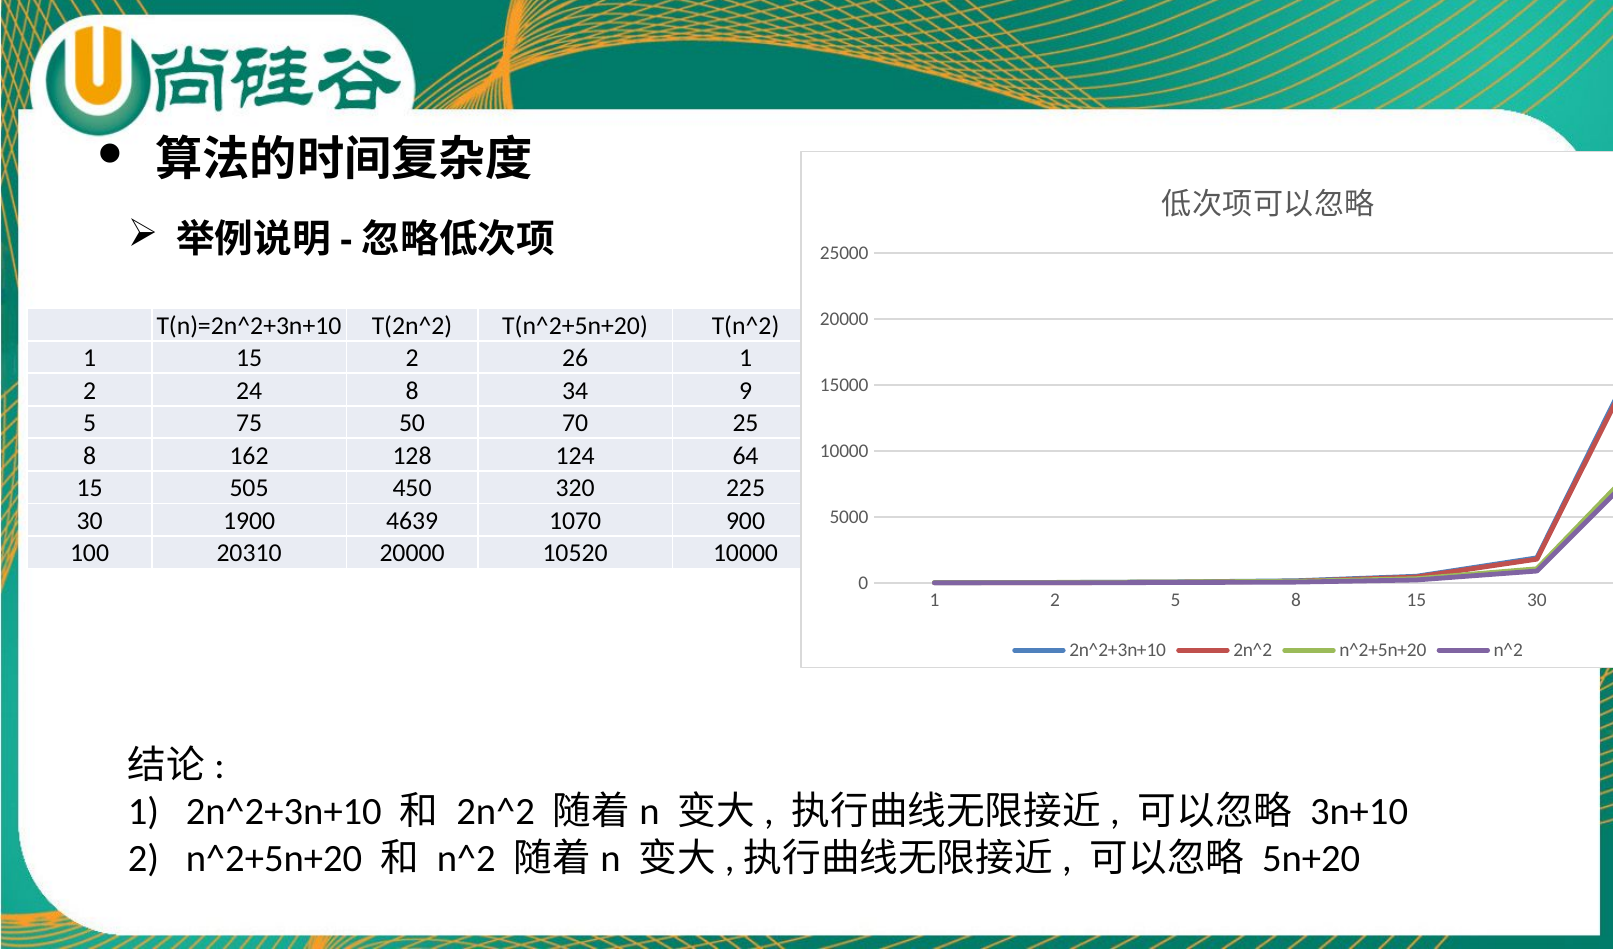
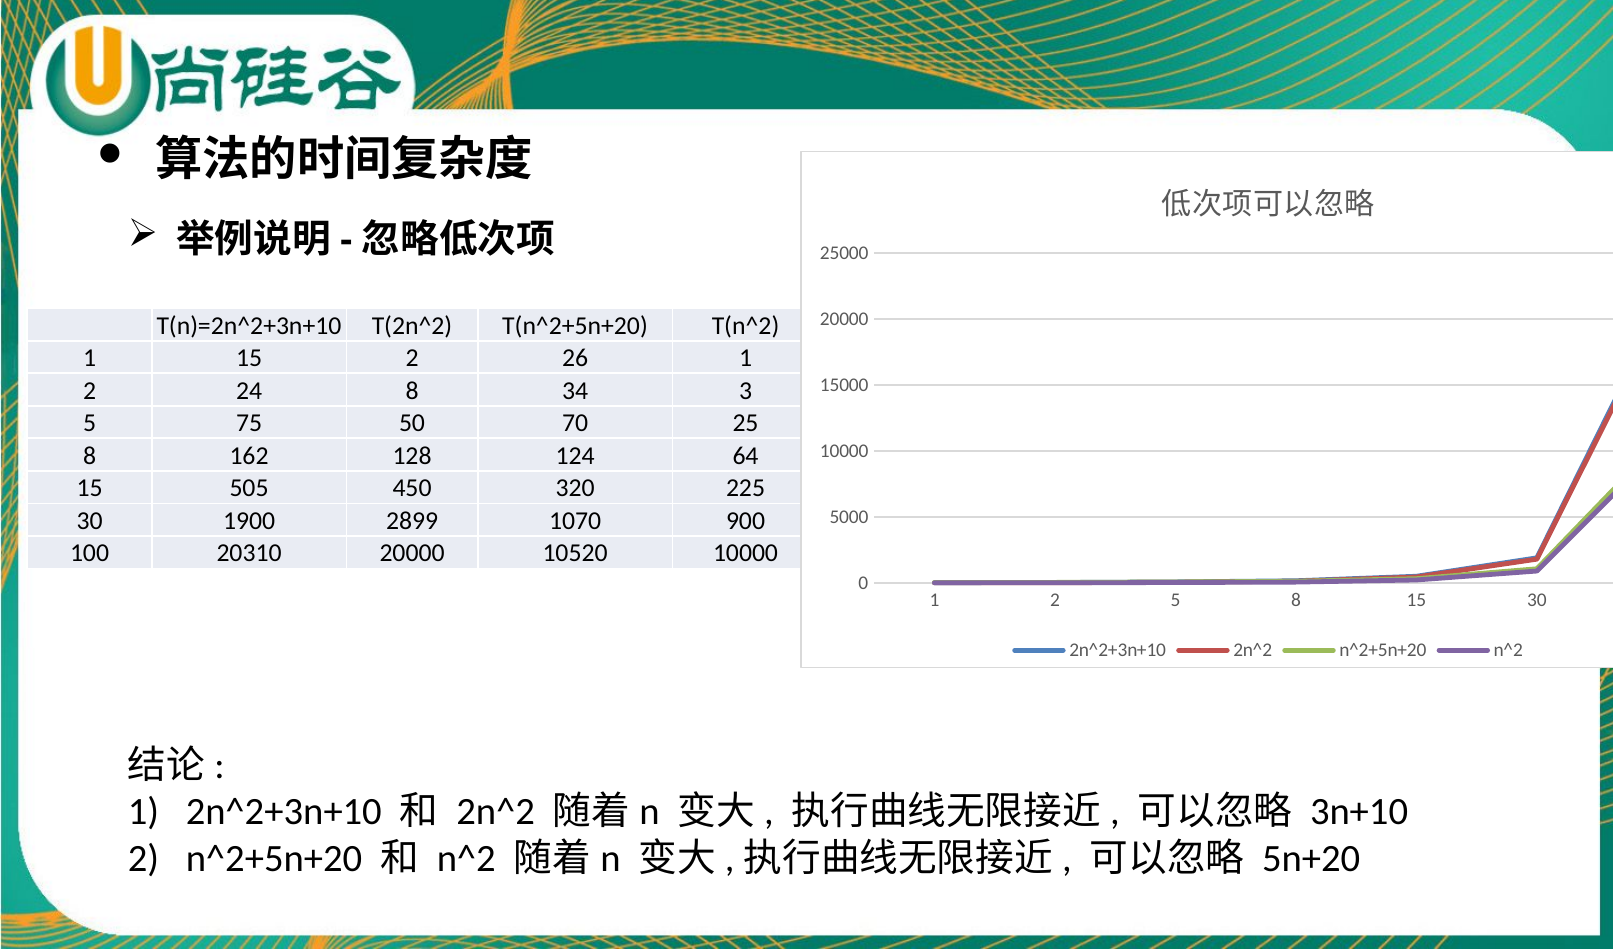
9: 9 -> 3 (746, 391)
4639: 4639 -> 2899 (412, 521)
